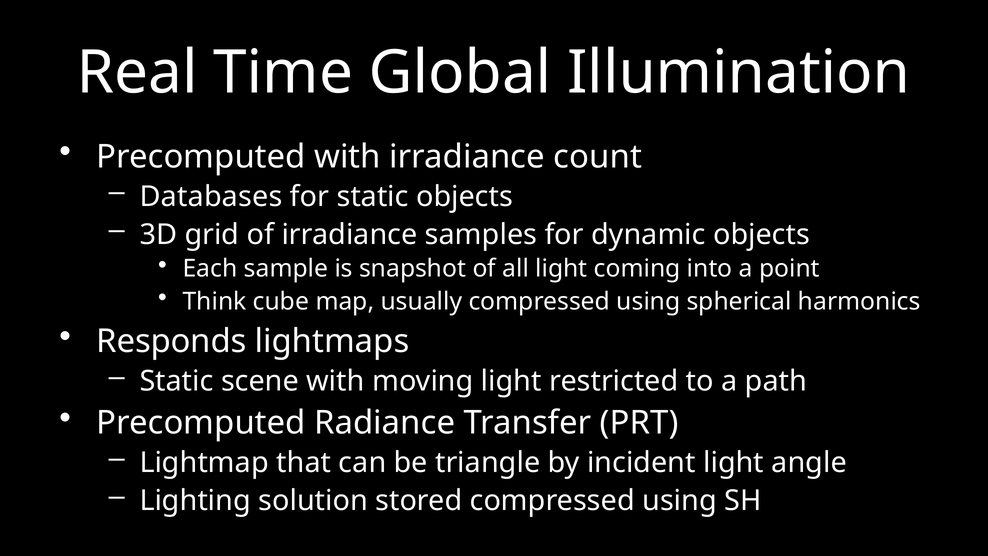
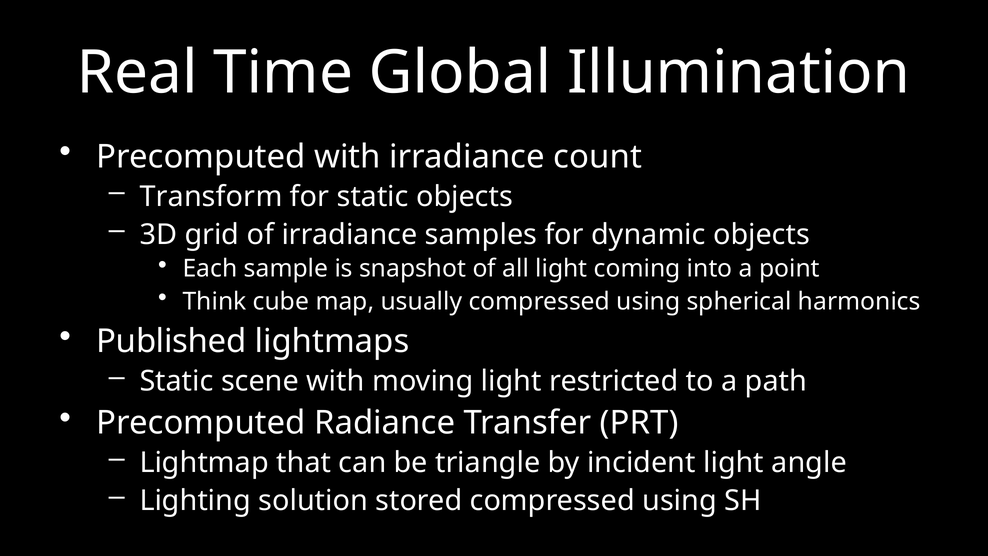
Databases: Databases -> Transform (211, 196)
Responds: Responds -> Published (171, 341)
